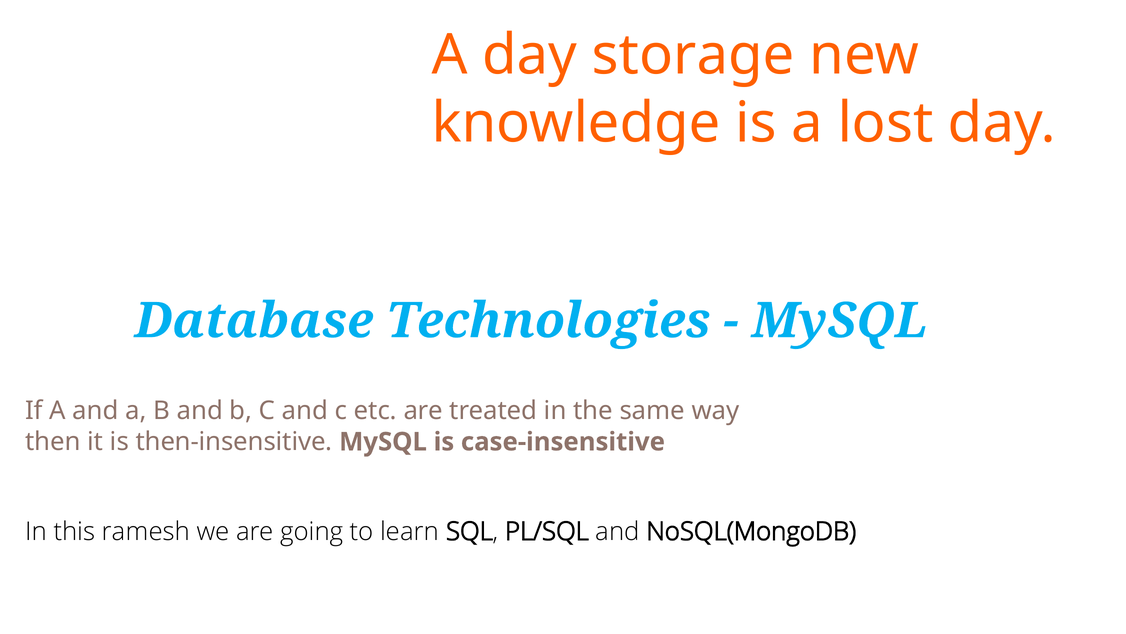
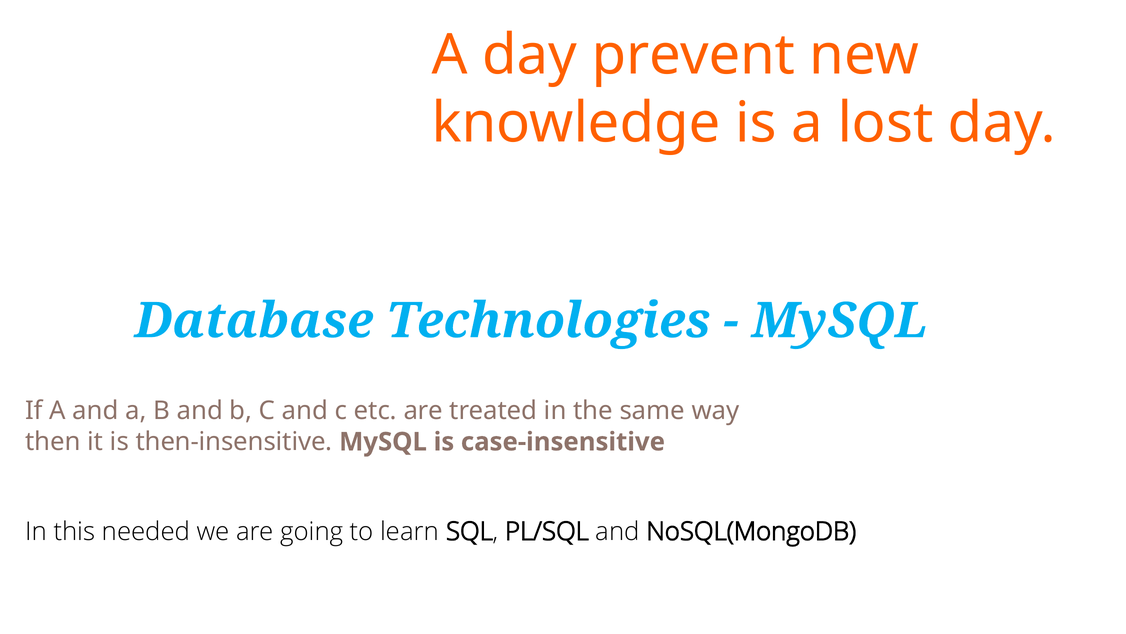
storage: storage -> prevent (693, 55)
ramesh: ramesh -> needed (146, 531)
